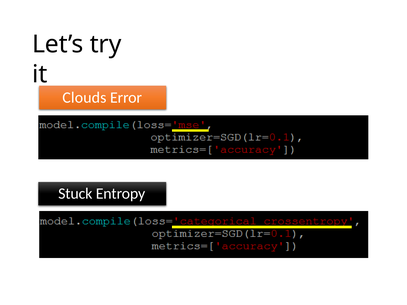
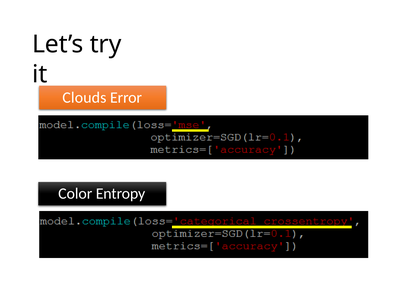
Stuck: Stuck -> Color (75, 194)
